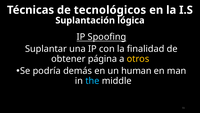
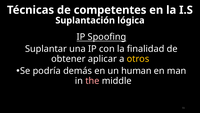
tecnológicos: tecnológicos -> competentes (110, 10)
página: página -> aplicar (102, 59)
the colour: light blue -> pink (92, 81)
